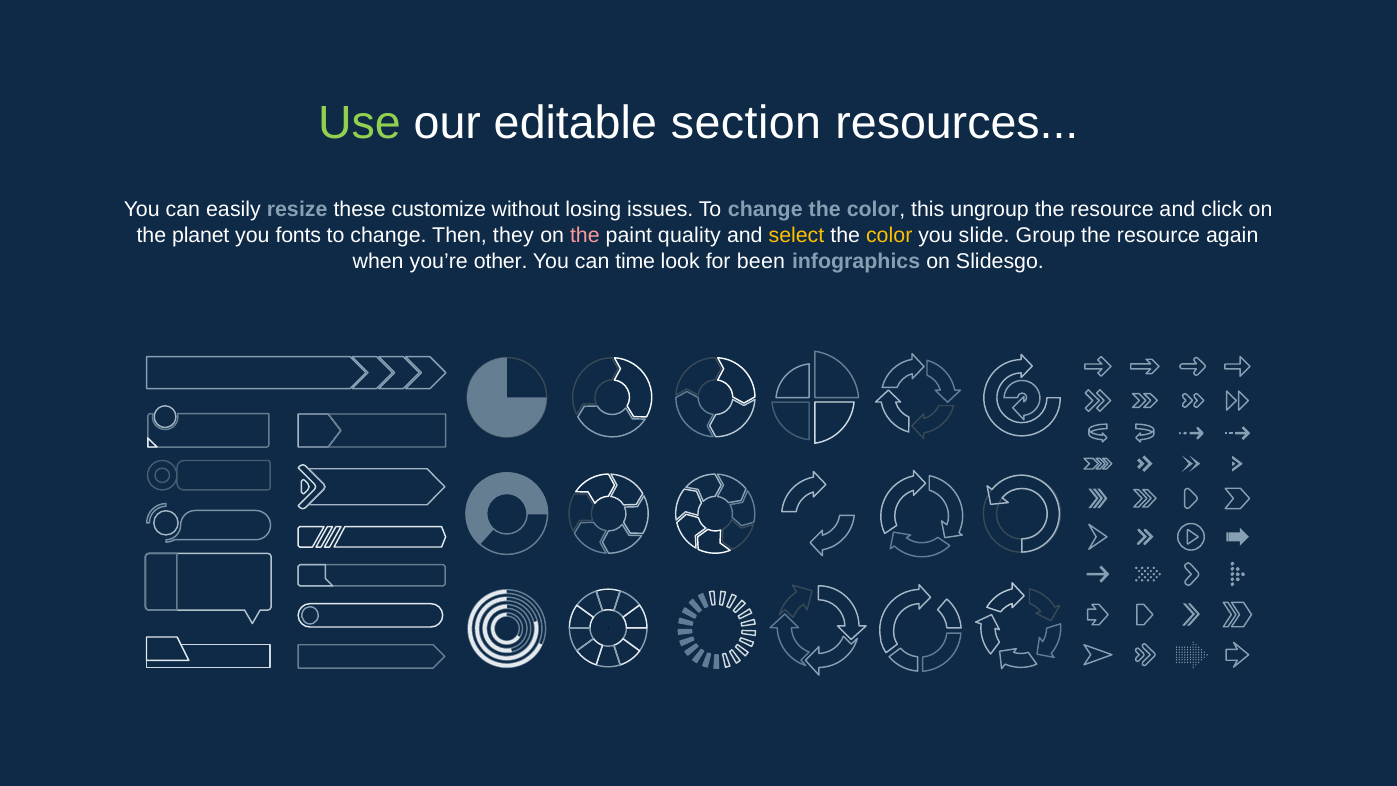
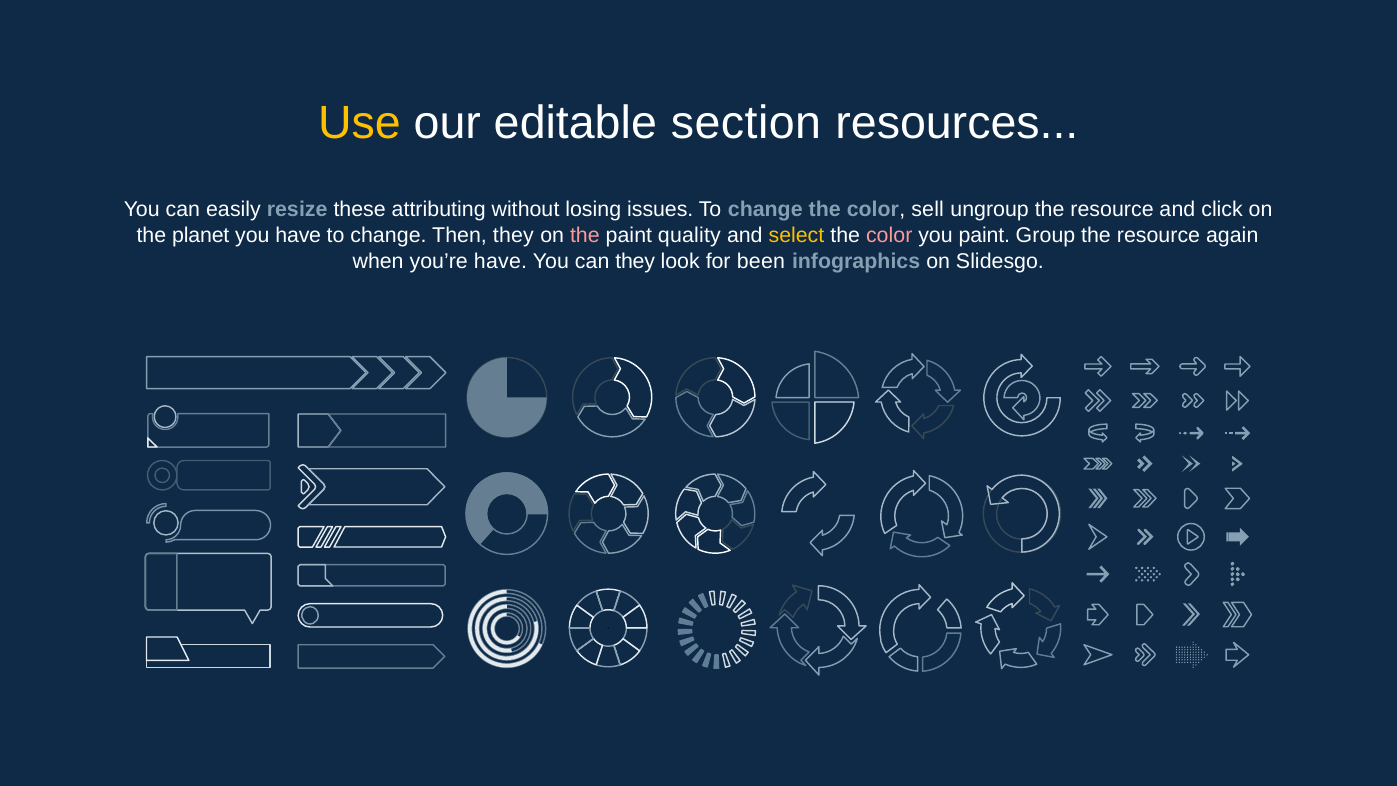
Use colour: light green -> yellow (359, 123)
customize: customize -> attributing (439, 210)
this: this -> sell (928, 210)
you fonts: fonts -> have (298, 235)
color colour: yellow -> pink (889, 235)
you slide: slide -> paint (984, 235)
you’re other: other -> have (500, 261)
can time: time -> they (635, 261)
